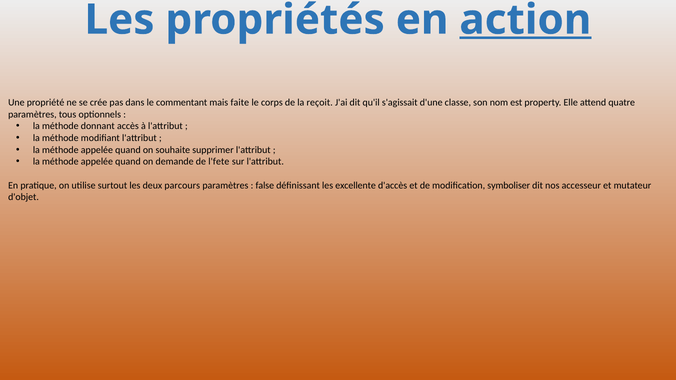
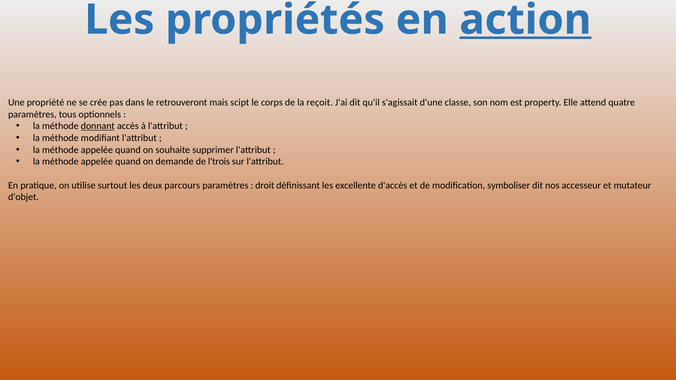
commentant: commentant -> retrouveront (182, 103)
faite: faite -> scipt (240, 103)
donnant underline: none -> present (98, 126)
l'fete: l'fete -> l'trois (219, 162)
false: false -> droit (265, 185)
